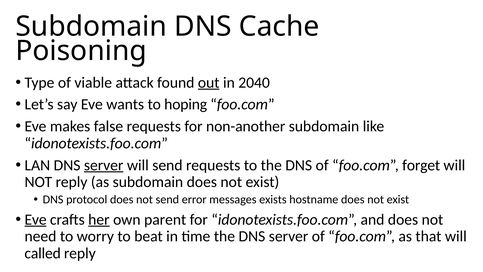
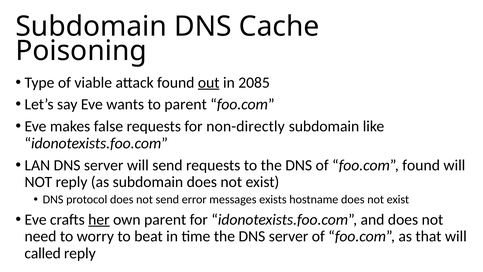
2040: 2040 -> 2085 (254, 82)
to hoping: hoping -> parent (186, 104)
non-another: non-another -> non-directly (246, 126)
server underline: present -> none (104, 165)
foo.com forget: forget -> found (421, 165)
Eve underline: present -> none (36, 219)
